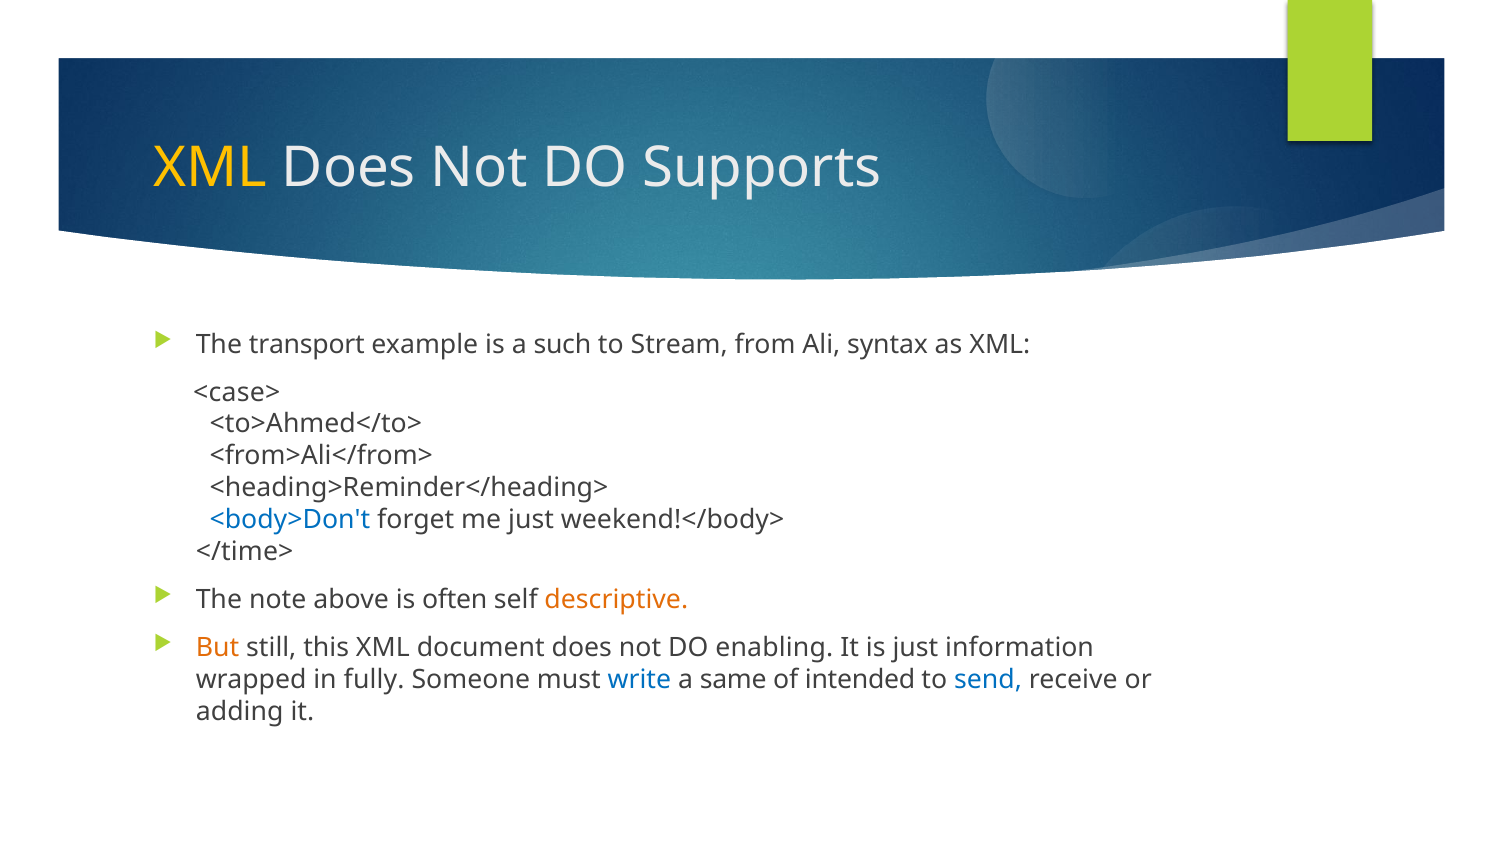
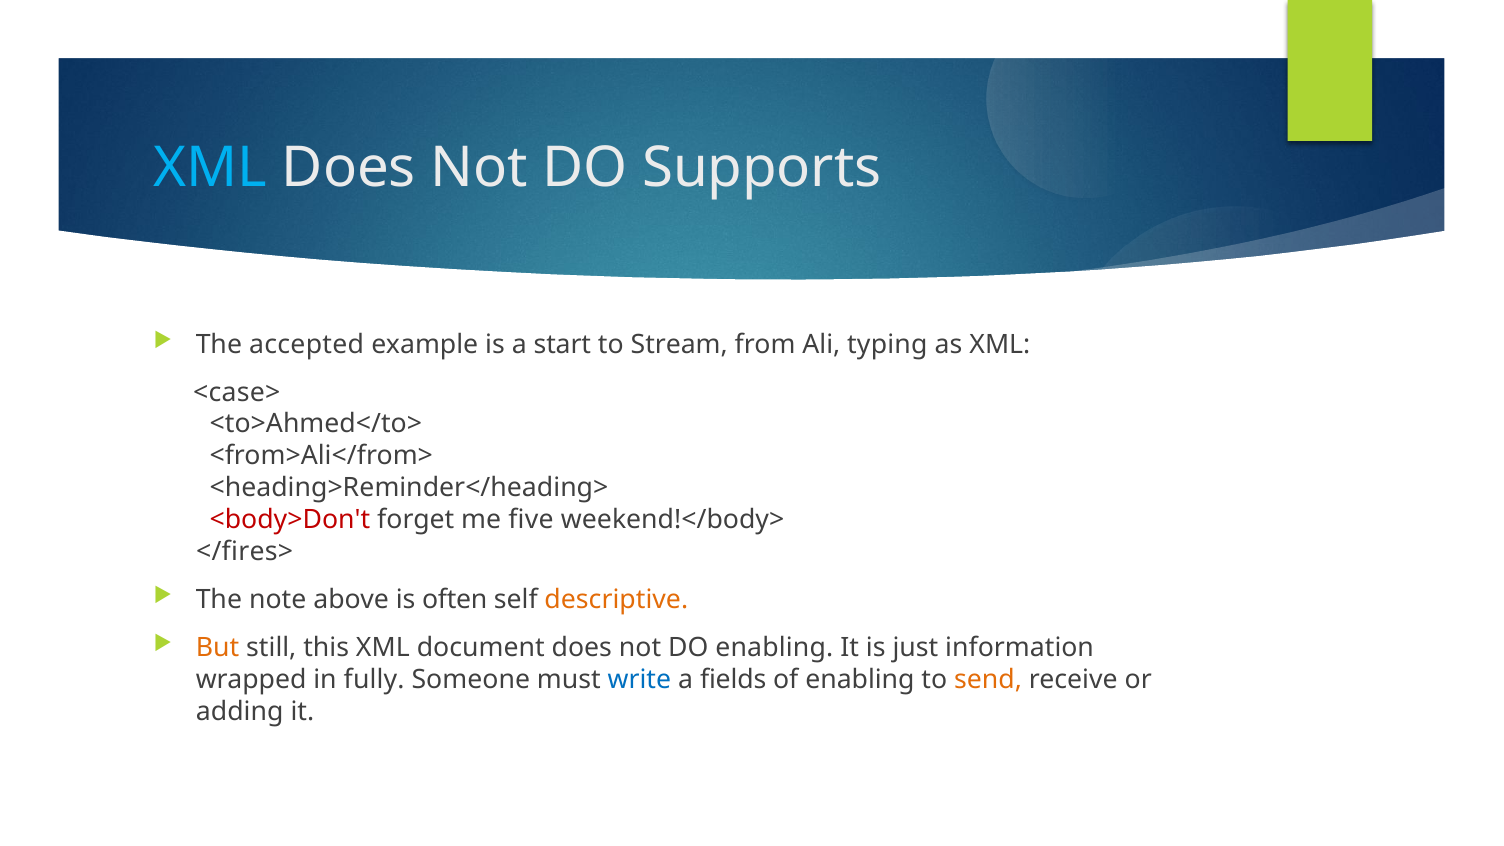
XML colour: yellow -> light blue (210, 168)
transport: transport -> accepted (307, 345)
such: such -> start (562, 345)
syntax: syntax -> typing (887, 345)
<body>Don't colour: blue -> red (290, 520)
me just: just -> five (531, 520)
</time>: </time> -> </fires> (245, 552)
same: same -> fields (733, 679)
of intended: intended -> enabling (860, 679)
send colour: blue -> orange (988, 679)
